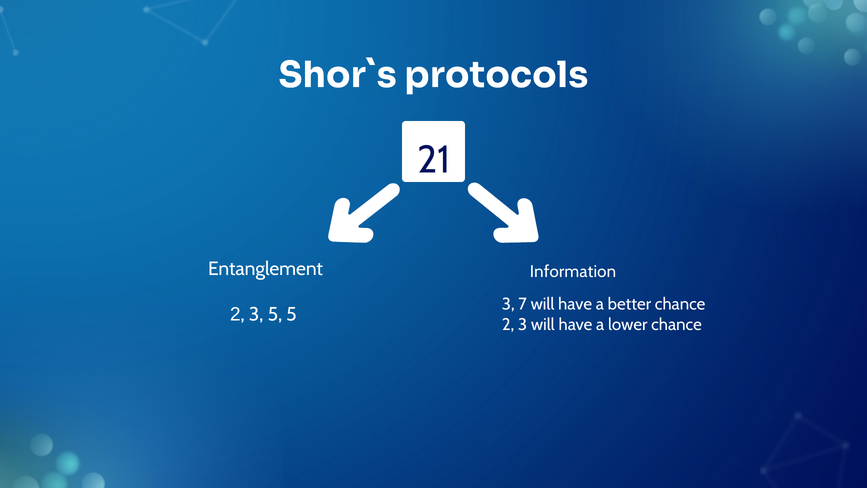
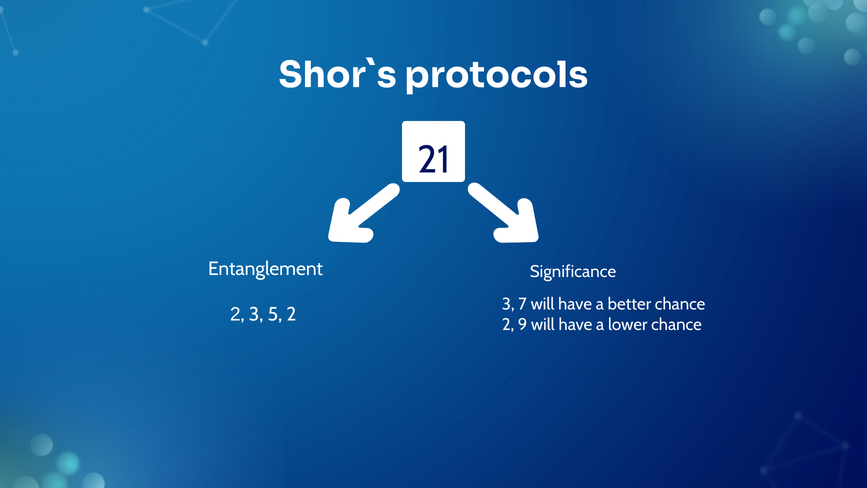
Information: Information -> Significance (573, 272)
5 5: 5 -> 2 (291, 314)
3: 3 -> 9 (523, 324)
